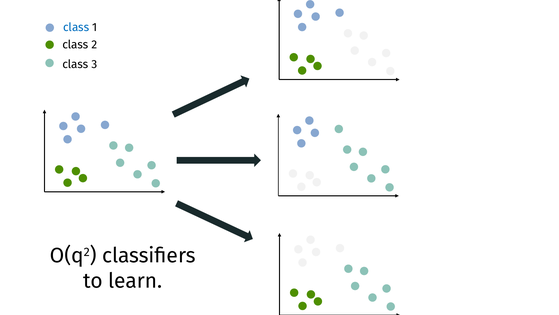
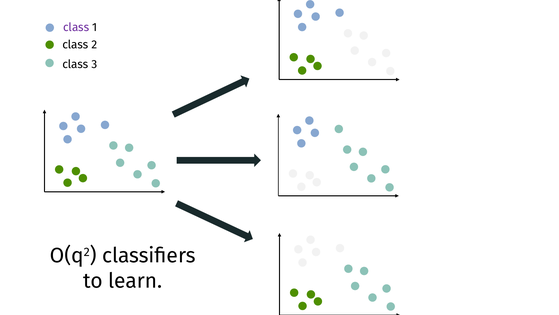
class colour: blue -> purple (76, 27)
